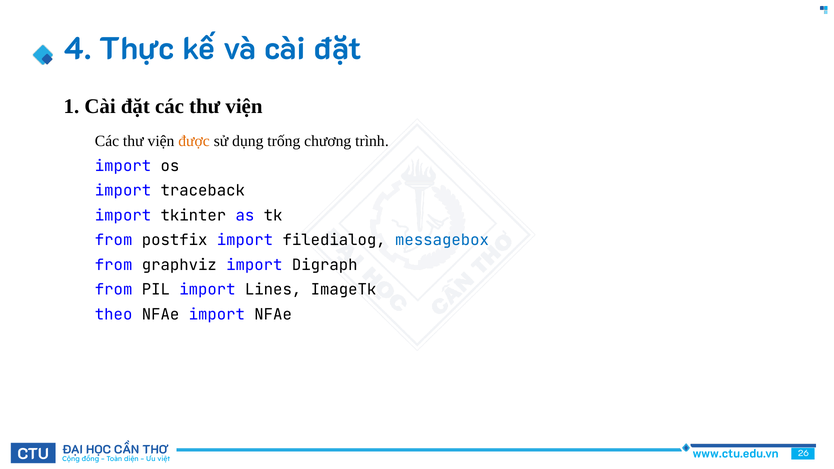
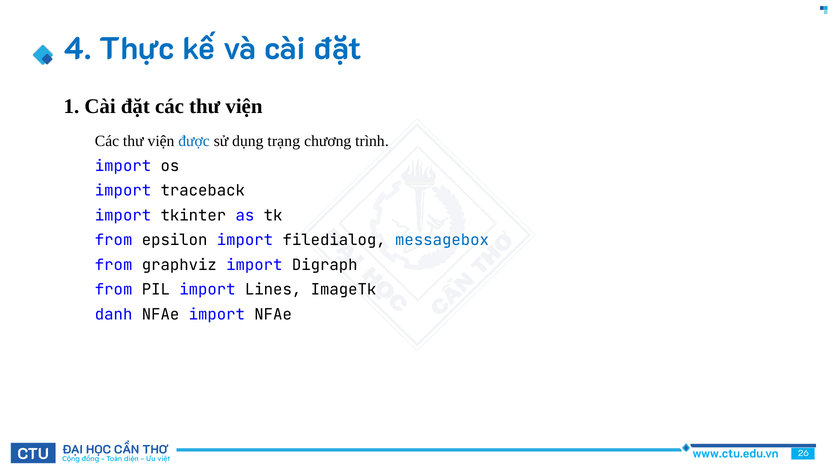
được colour: orange -> blue (194, 141)
trống: trống -> trạng (284, 141)
postfix: postfix -> epsilon (175, 240)
theo: theo -> danh (114, 315)
